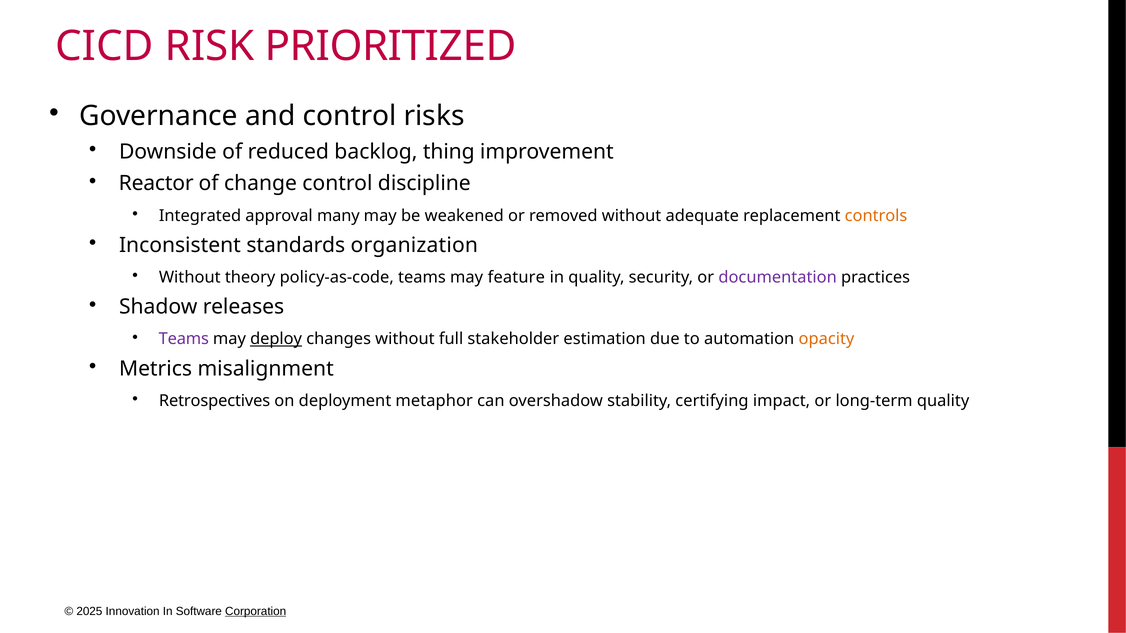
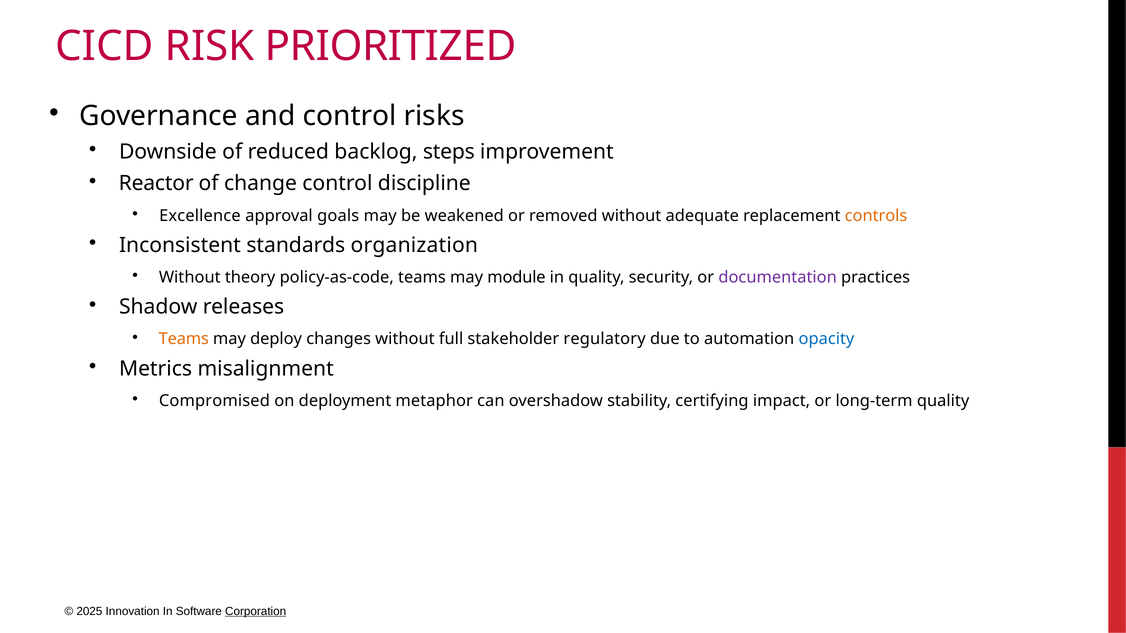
thing: thing -> steps (449, 152)
Integrated: Integrated -> Excellence (200, 216)
many: many -> goals (338, 216)
feature: feature -> module (516, 278)
Teams colour: purple -> orange (184, 339)
deploy underline: present -> none (276, 339)
estimation: estimation -> regulatory (605, 339)
opacity colour: orange -> blue (826, 339)
Retrospectives: Retrospectives -> Compromised (214, 401)
